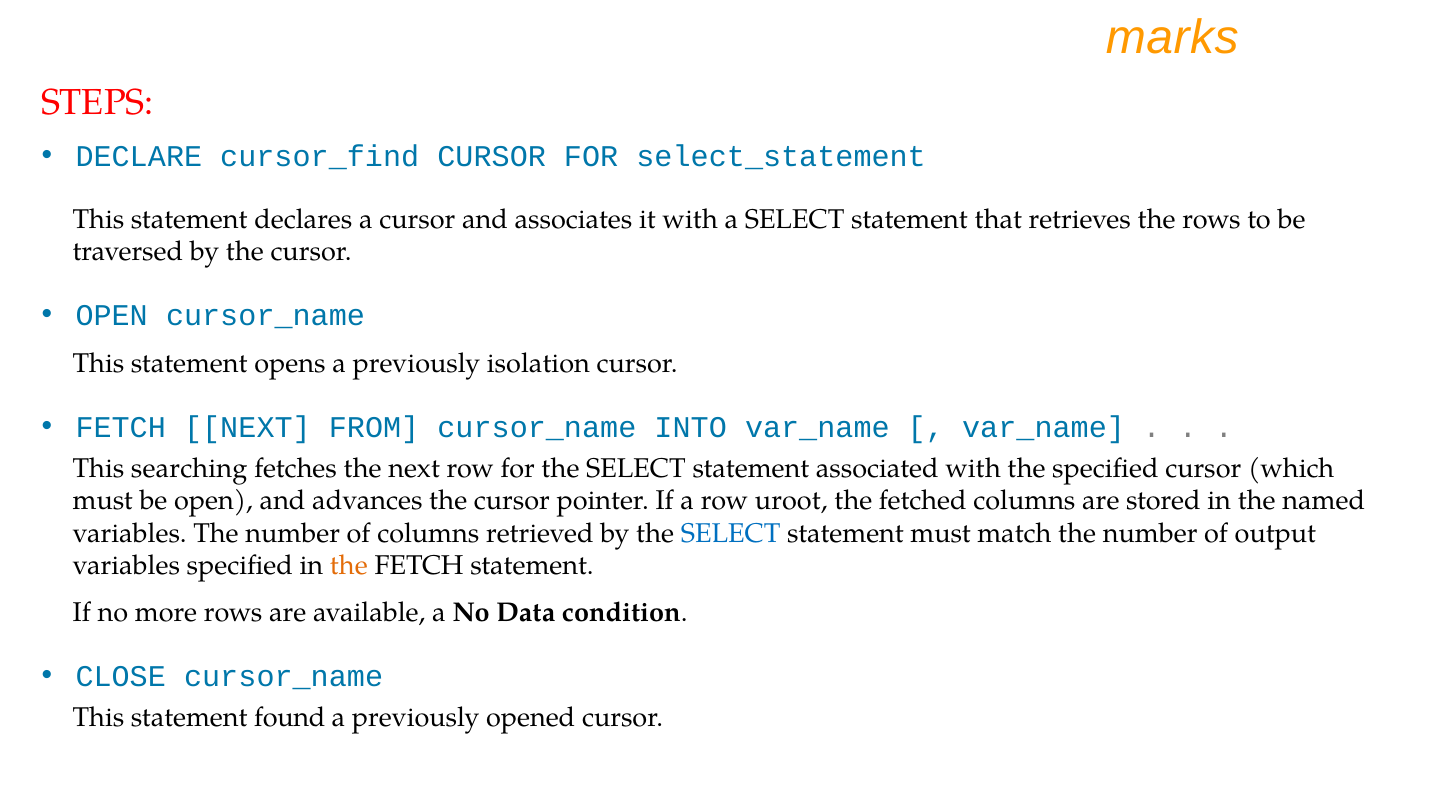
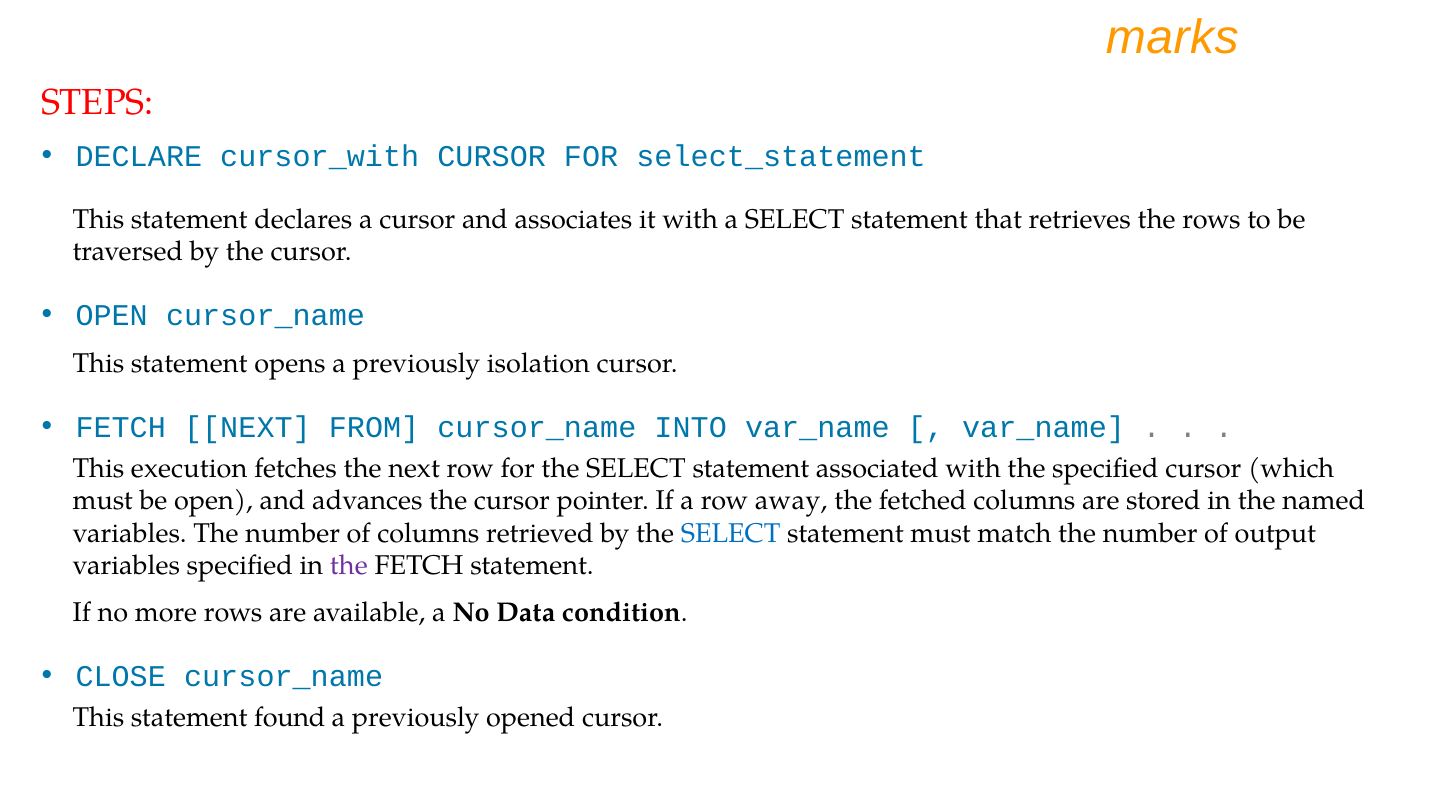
cursor_find: cursor_find -> cursor_with (320, 157)
searching: searching -> execution (189, 469)
uroot: uroot -> away (791, 501)
the colour: orange -> purple (349, 566)
